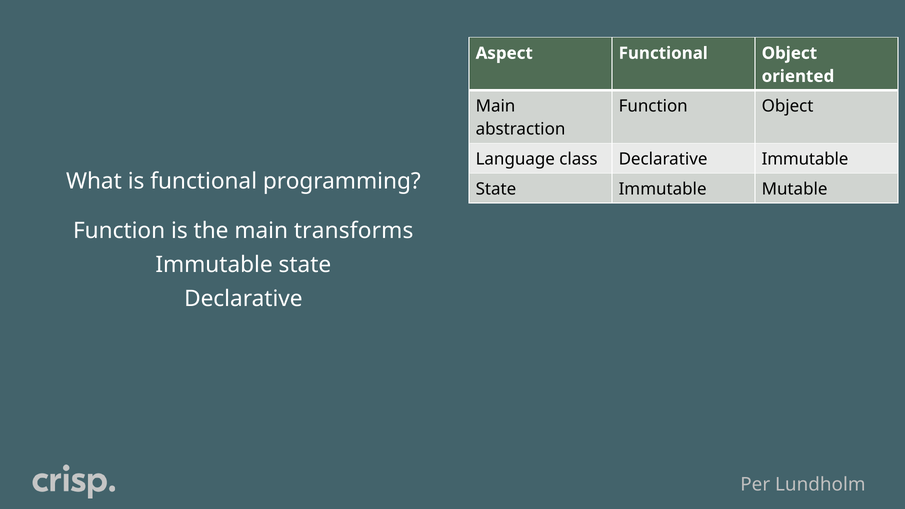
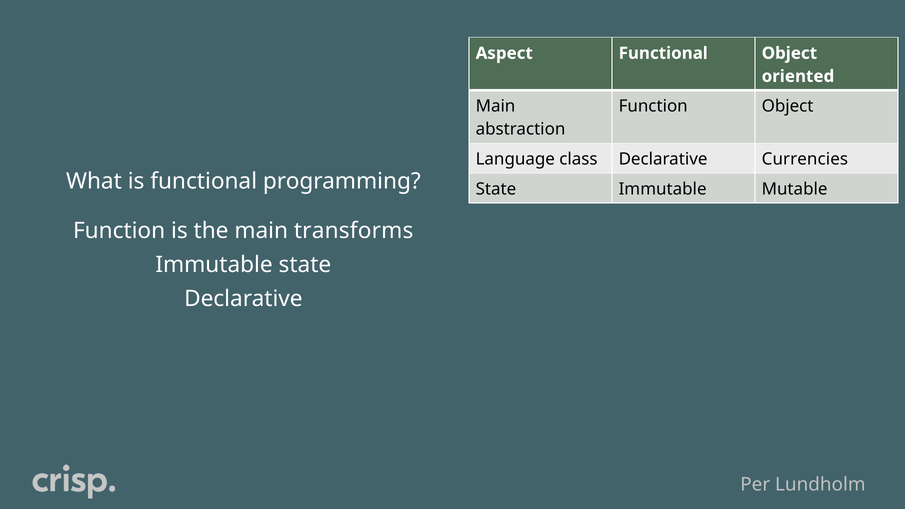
Declarative Immutable: Immutable -> Currencies (805, 159)
